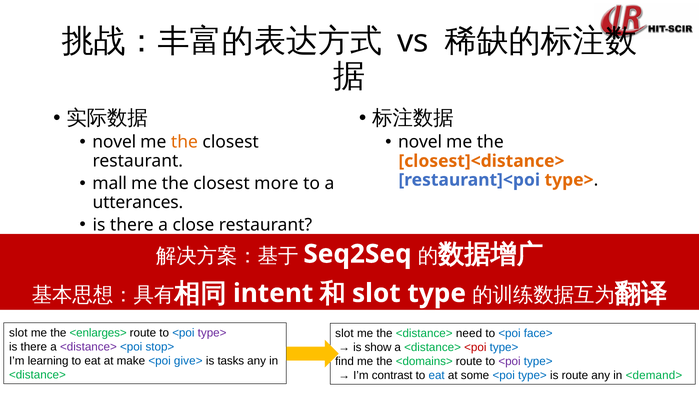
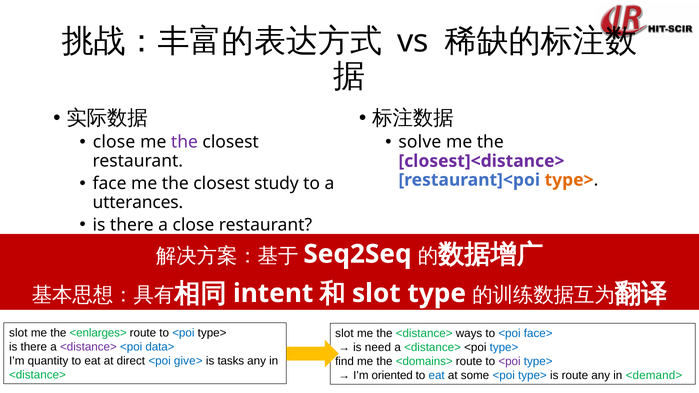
novel: novel -> close (114, 142)
the colour: orange -> purple (184, 142)
novel: novel -> solve (420, 142)
closest]<distance> colour: orange -> purple (481, 161)
mall: mall -> face (110, 184)
more: more -> study (276, 184)
type> colour: purple -> black (212, 333)
need: need -> ways (469, 334)
stop>: stop> -> data> (160, 347)
show: show -> need (378, 348)
<poi colour: red -> black (475, 348)
learning: learning -> quantity (48, 361)
make: make -> direct (131, 361)
contrast: contrast -> oriented (392, 376)
